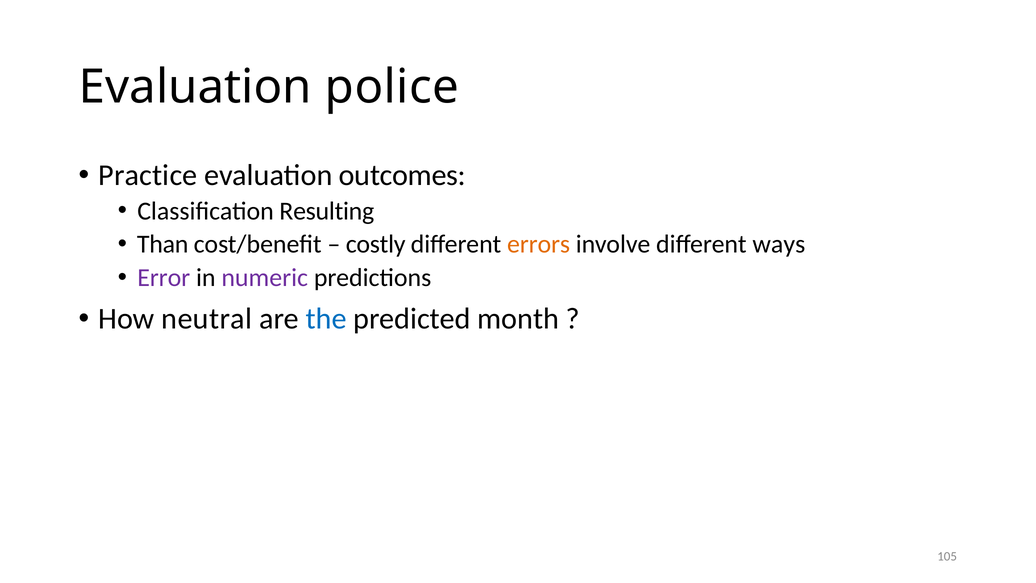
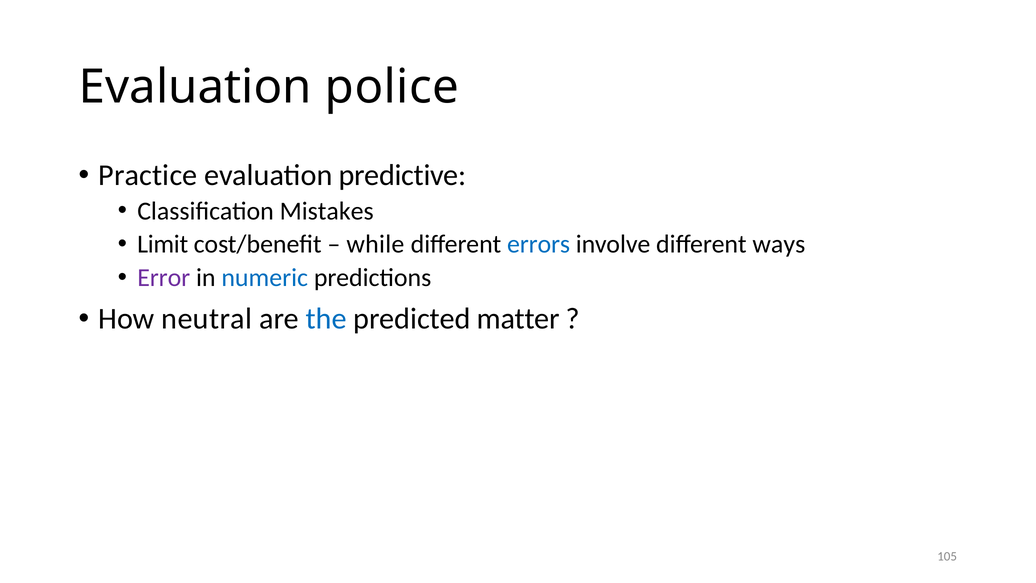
outcomes: outcomes -> predictive (402, 175)
Resulting: Resulting -> Mistakes (327, 211)
Than: Than -> Limit (163, 244)
costly: costly -> while (375, 244)
errors colour: orange -> blue (539, 244)
numeric colour: purple -> blue (265, 278)
month: month -> matter (518, 319)
